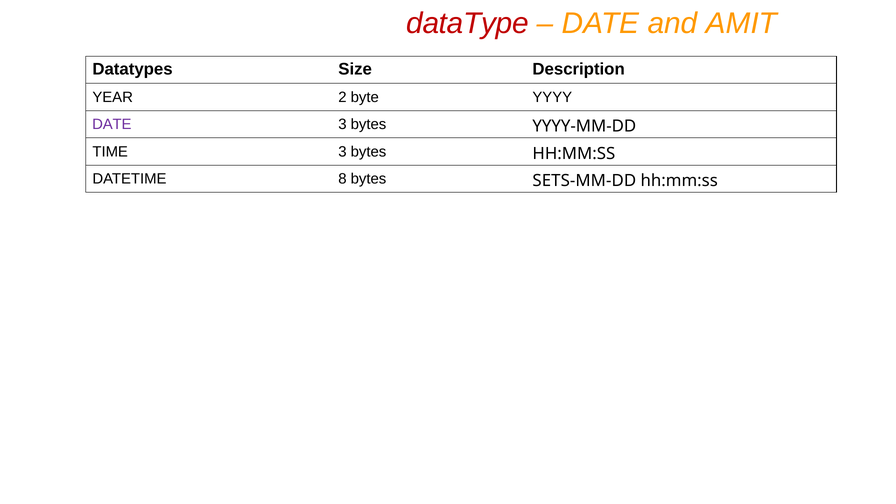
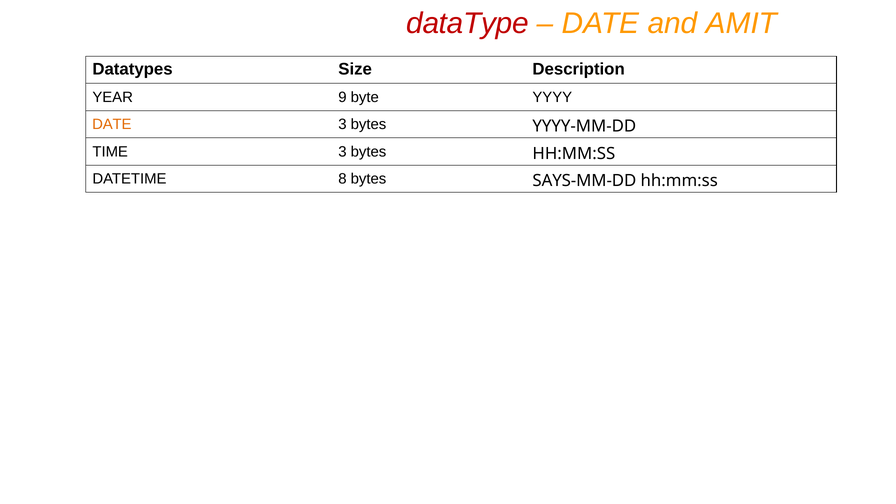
2: 2 -> 9 (342, 97)
DATE colour: purple -> orange (112, 125)
SETS-MM-DD: SETS-MM-DD -> SAYS-MM-DD (584, 181)
